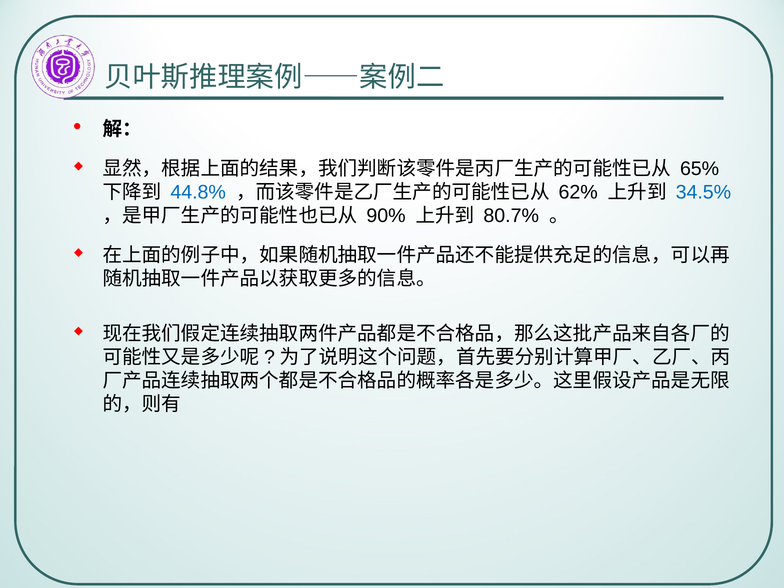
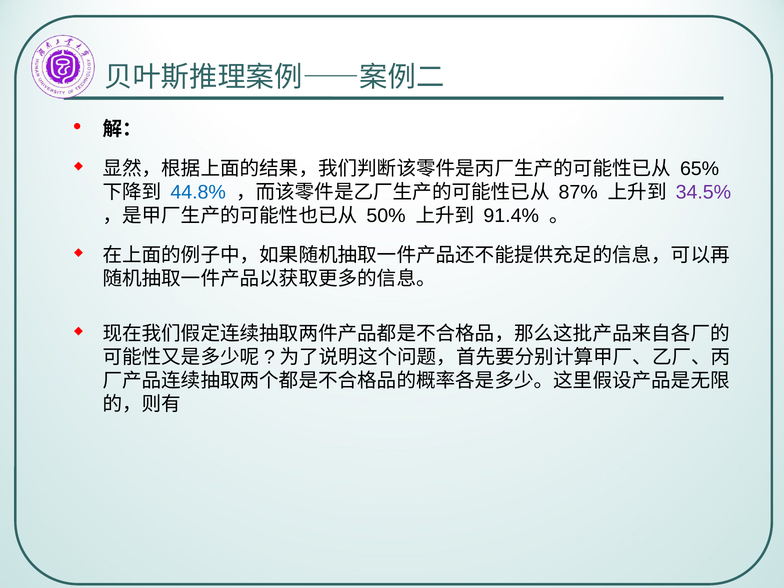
62%: 62% -> 87% (578, 192)
34.5% colour: blue -> purple (703, 192)
90%: 90% -> 50% (386, 216)
80.7%: 80.7% -> 91.4% (511, 216)
